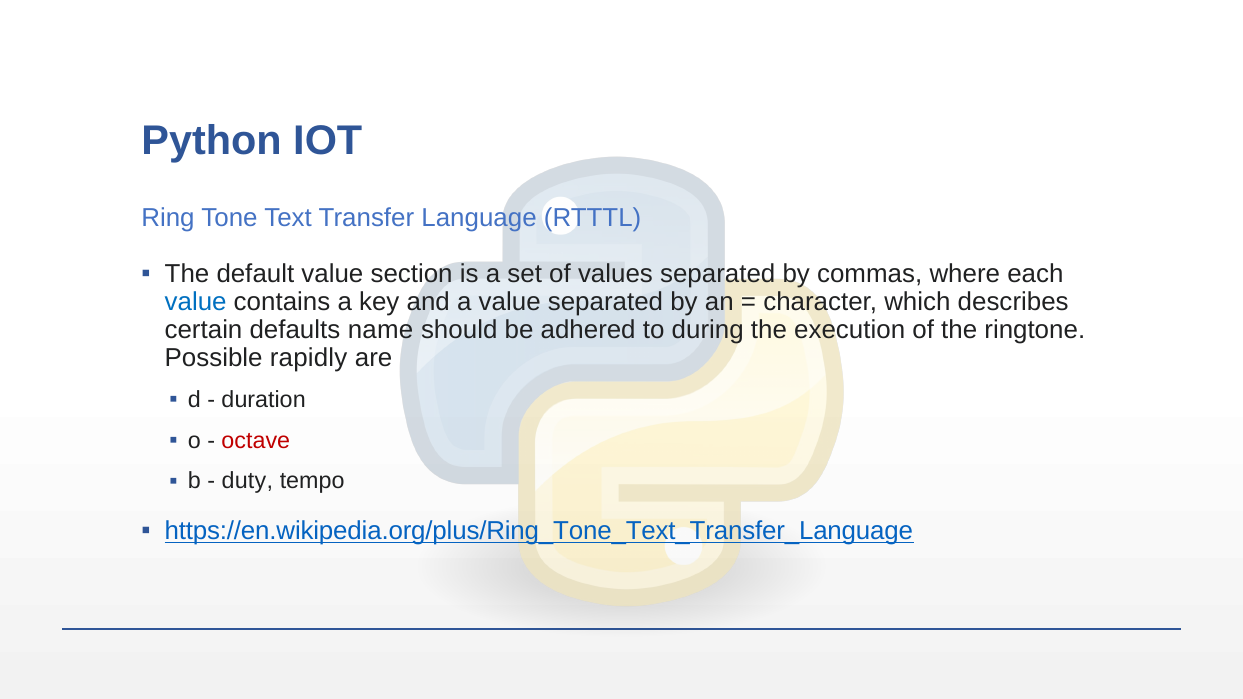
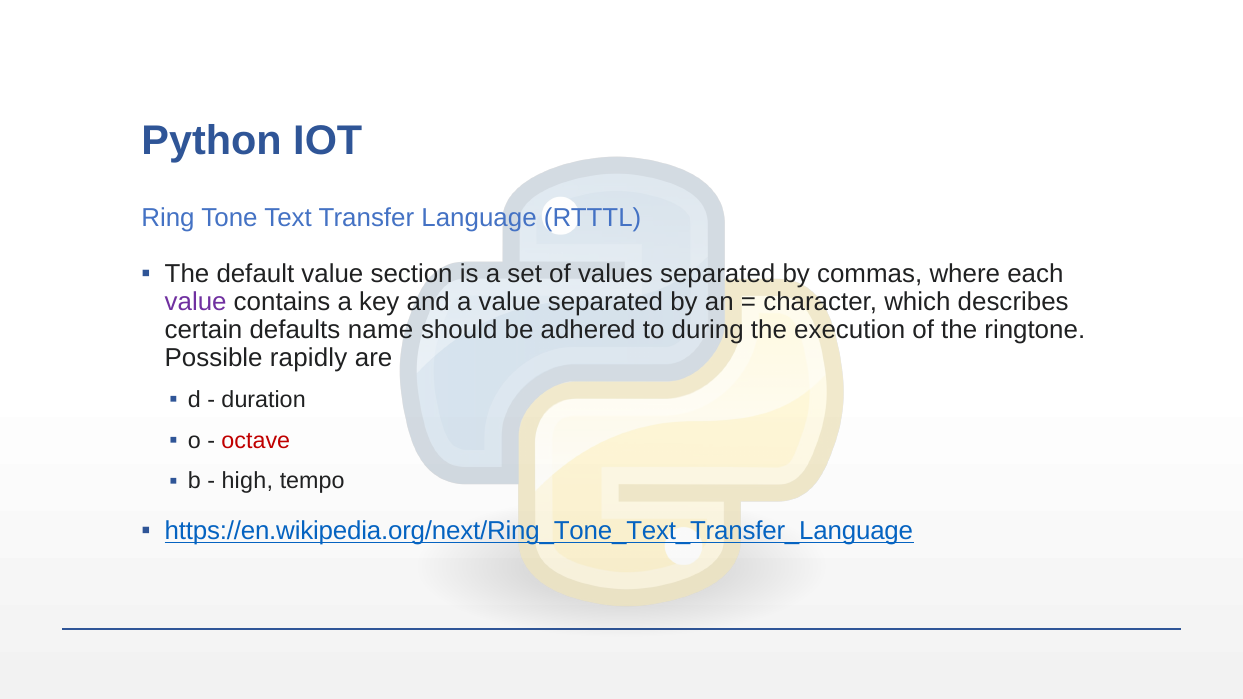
value colour: blue -> purple (196, 302)
duty: duty -> high (247, 481)
https://en.wikipedia.org/plus/Ring_Tone_Text_Transfer_Language: https://en.wikipedia.org/plus/Ring_Tone_Text_Transfer_Language -> https://en.wikipedia.org/next/Ring_Tone_Text_Transfer_Language (539, 531)
